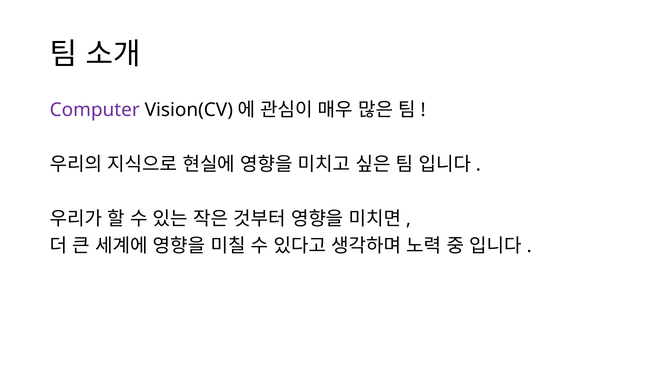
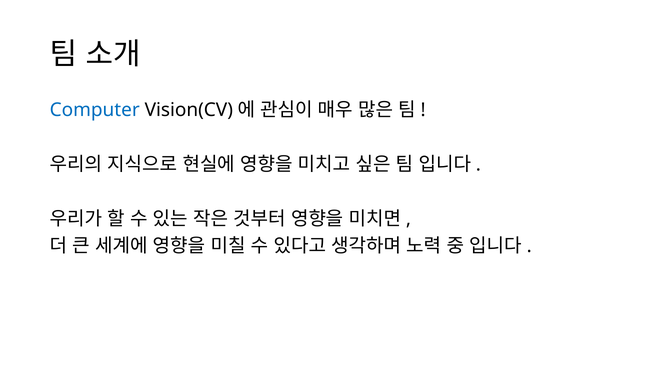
Computer colour: purple -> blue (95, 110)
